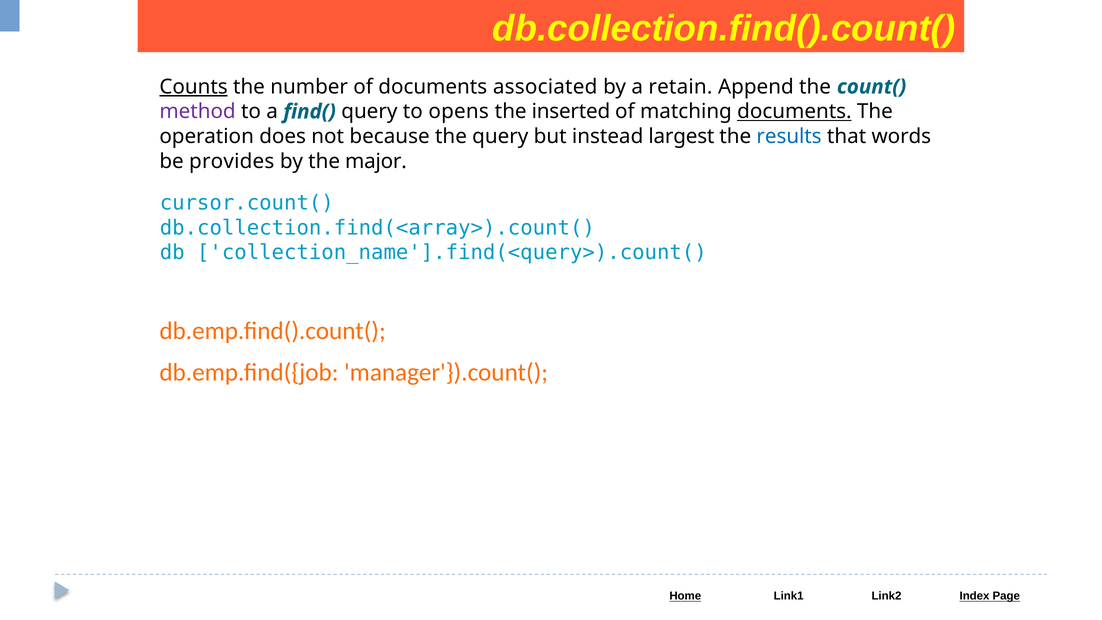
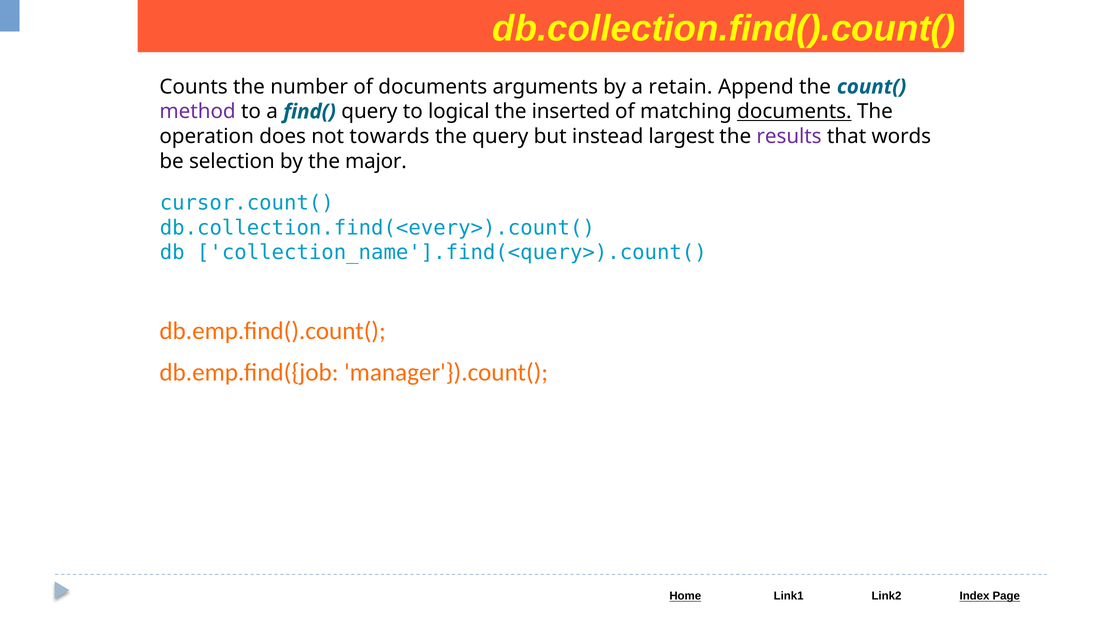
Counts underline: present -> none (194, 87)
associated: associated -> arguments (545, 87)
opens: opens -> logical (459, 112)
because: because -> towards (389, 136)
results colour: blue -> purple (789, 136)
provides: provides -> selection (232, 161)
db.collection.find(<array>).count(: db.collection.find(<array>).count( -> db.collection.find(<every>).count( (377, 228)
